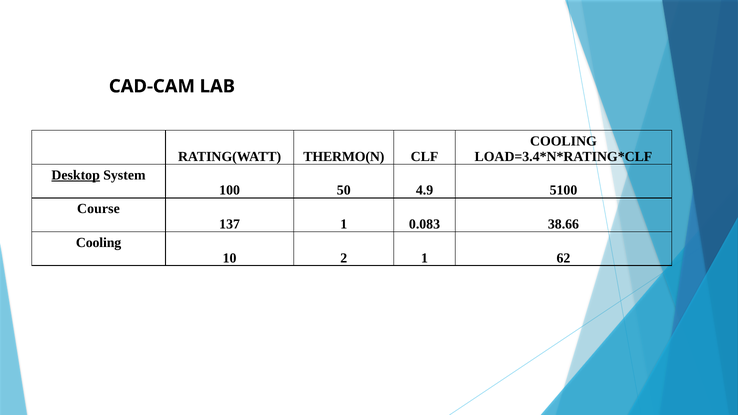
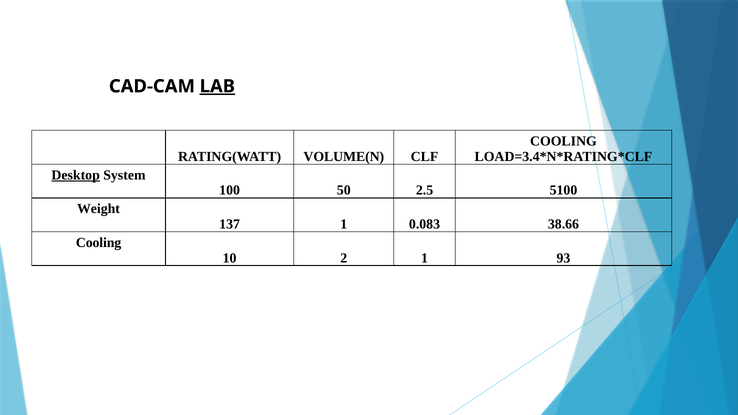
LAB underline: none -> present (217, 86)
THERMO(N: THERMO(N -> VOLUME(N (344, 157)
4.9: 4.9 -> 2.5 (425, 190)
Course: Course -> Weight (99, 209)
62: 62 -> 93 (563, 258)
